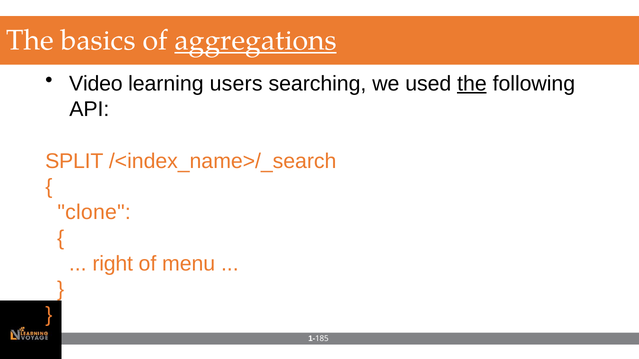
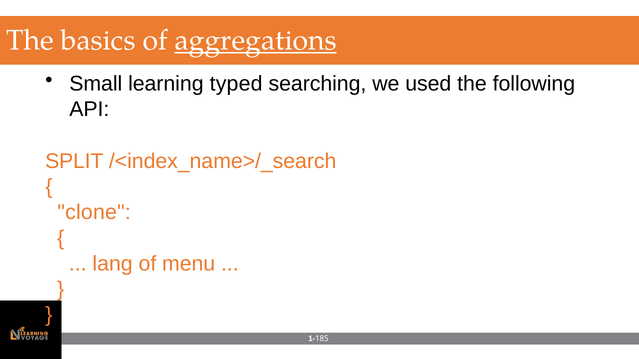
Video: Video -> Small (96, 84)
users: users -> typed (236, 84)
the underline: present -> none (472, 84)
right: right -> lang (113, 264)
